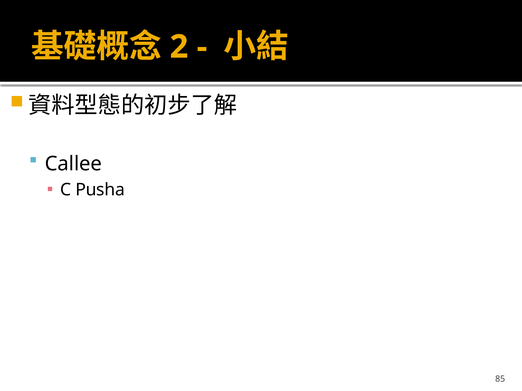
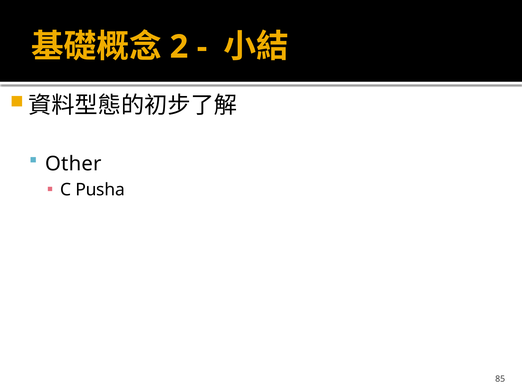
Callee: Callee -> Other (73, 164)
